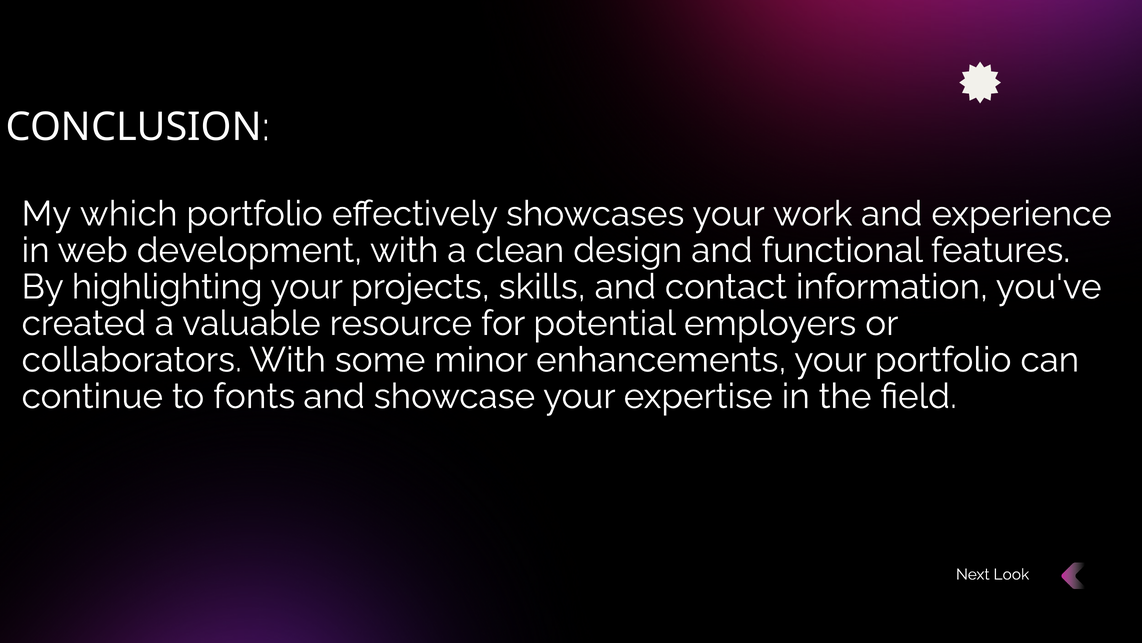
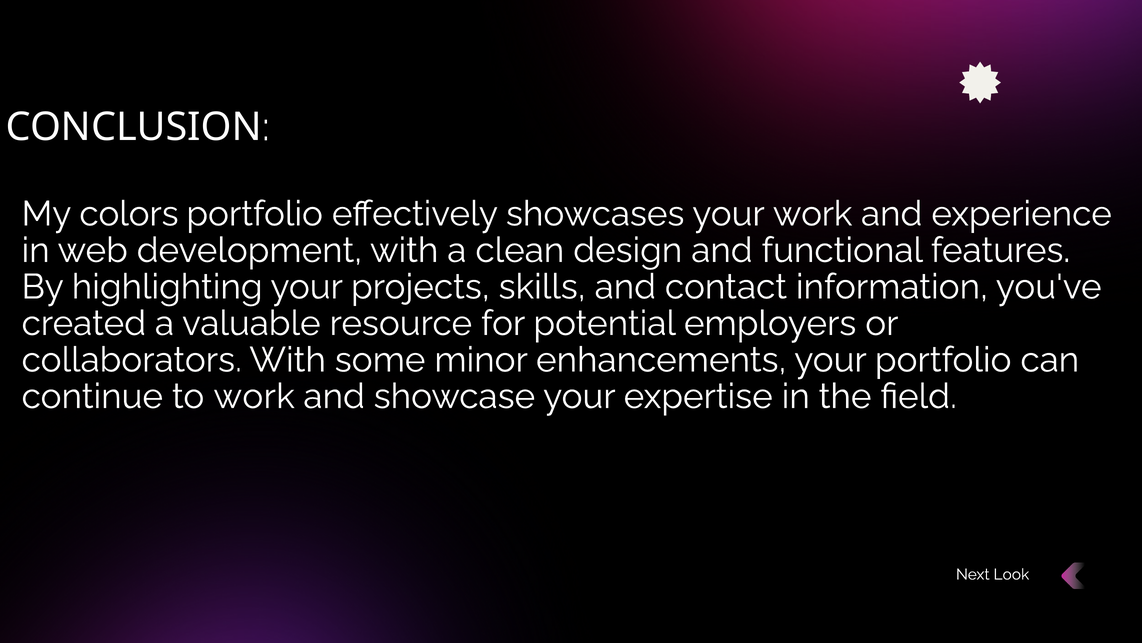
which: which -> colors (129, 214)
to fonts: fonts -> work (254, 396)
